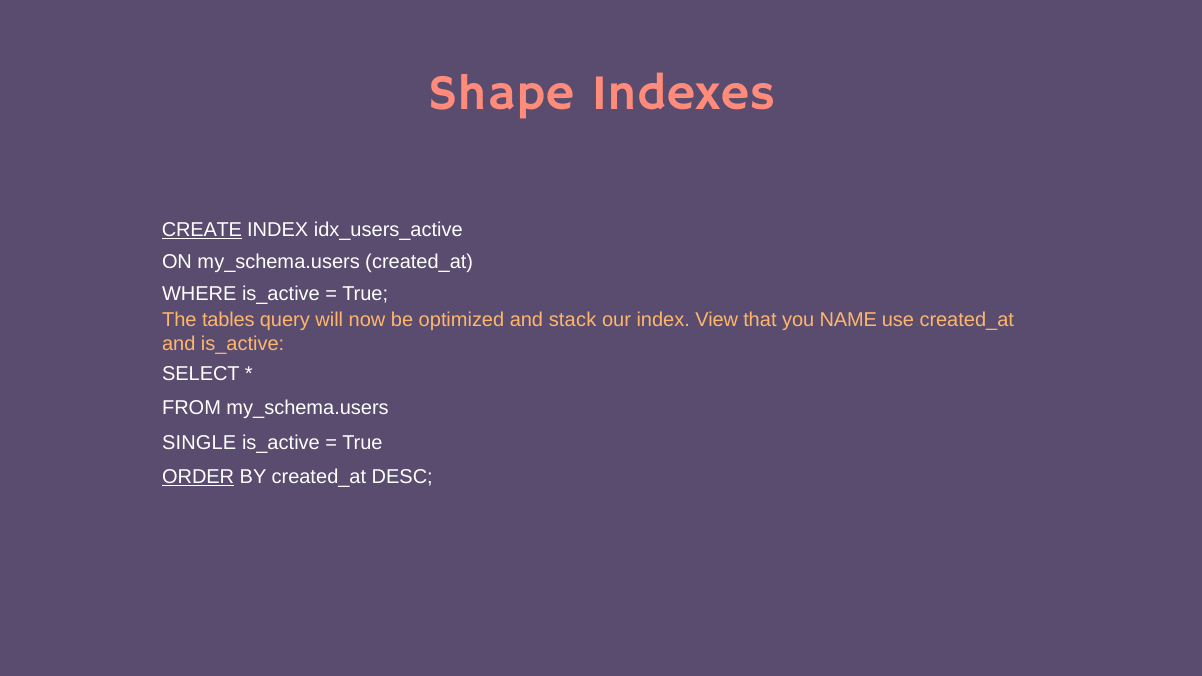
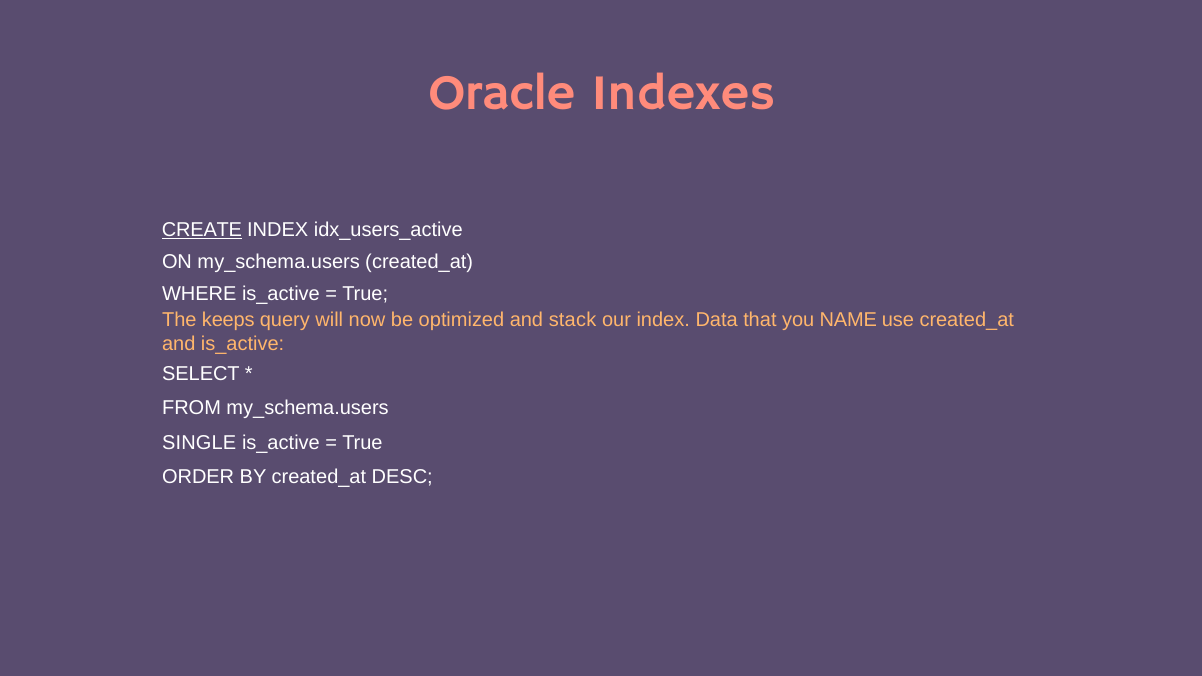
Shape: Shape -> Oracle (502, 93)
tables: tables -> keeps (228, 320)
View: View -> Data (717, 320)
ORDER underline: present -> none (198, 477)
